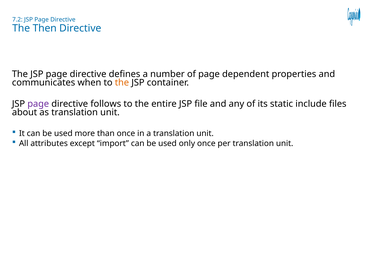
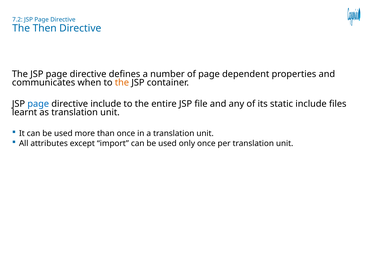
page colour: purple -> blue (38, 104)
directive follows: follows -> include (106, 104)
about: about -> learnt (25, 112)
